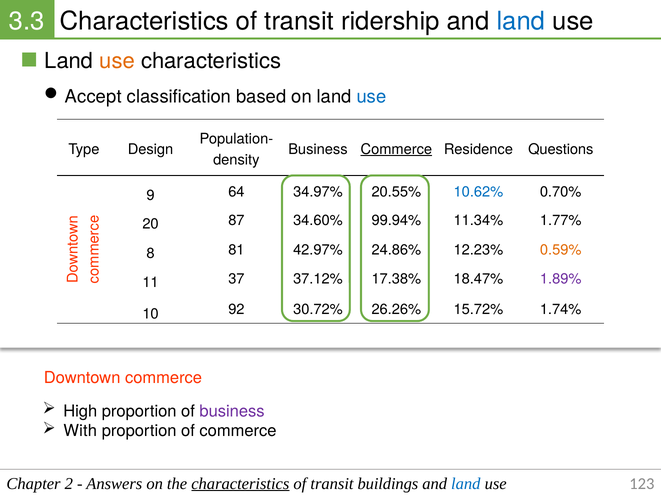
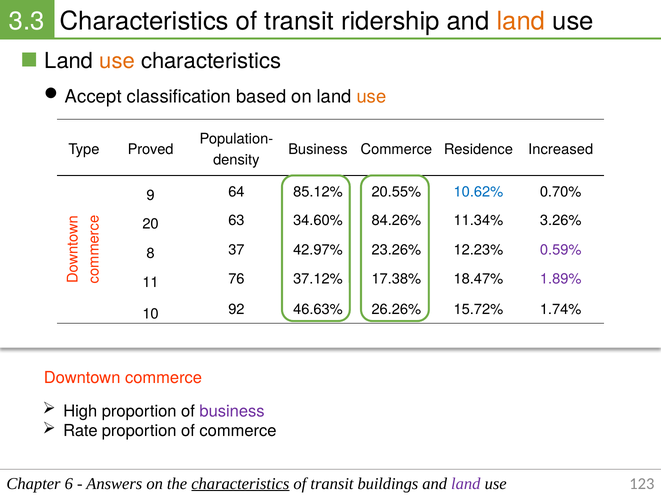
land colour: blue -> orange (521, 21)
use colour: blue -> orange (372, 97)
Design: Design -> Proved (151, 149)
Commerce underline: present -> none (396, 149)
Questions: Questions -> Increased (561, 149)
34.97%: 34.97% -> 85.12% (318, 192)
87: 87 -> 63 (236, 221)
99.94%: 99.94% -> 84.26% (396, 221)
1.77%: 1.77% -> 3.26% (561, 221)
81: 81 -> 37 (236, 250)
24.86%: 24.86% -> 23.26% (396, 250)
0.59% colour: orange -> purple (561, 250)
37: 37 -> 76 (236, 279)
30.72%: 30.72% -> 46.63% (318, 309)
With: With -> Rate (80, 431)
2: 2 -> 6 (69, 483)
land colour: blue -> purple (466, 483)
